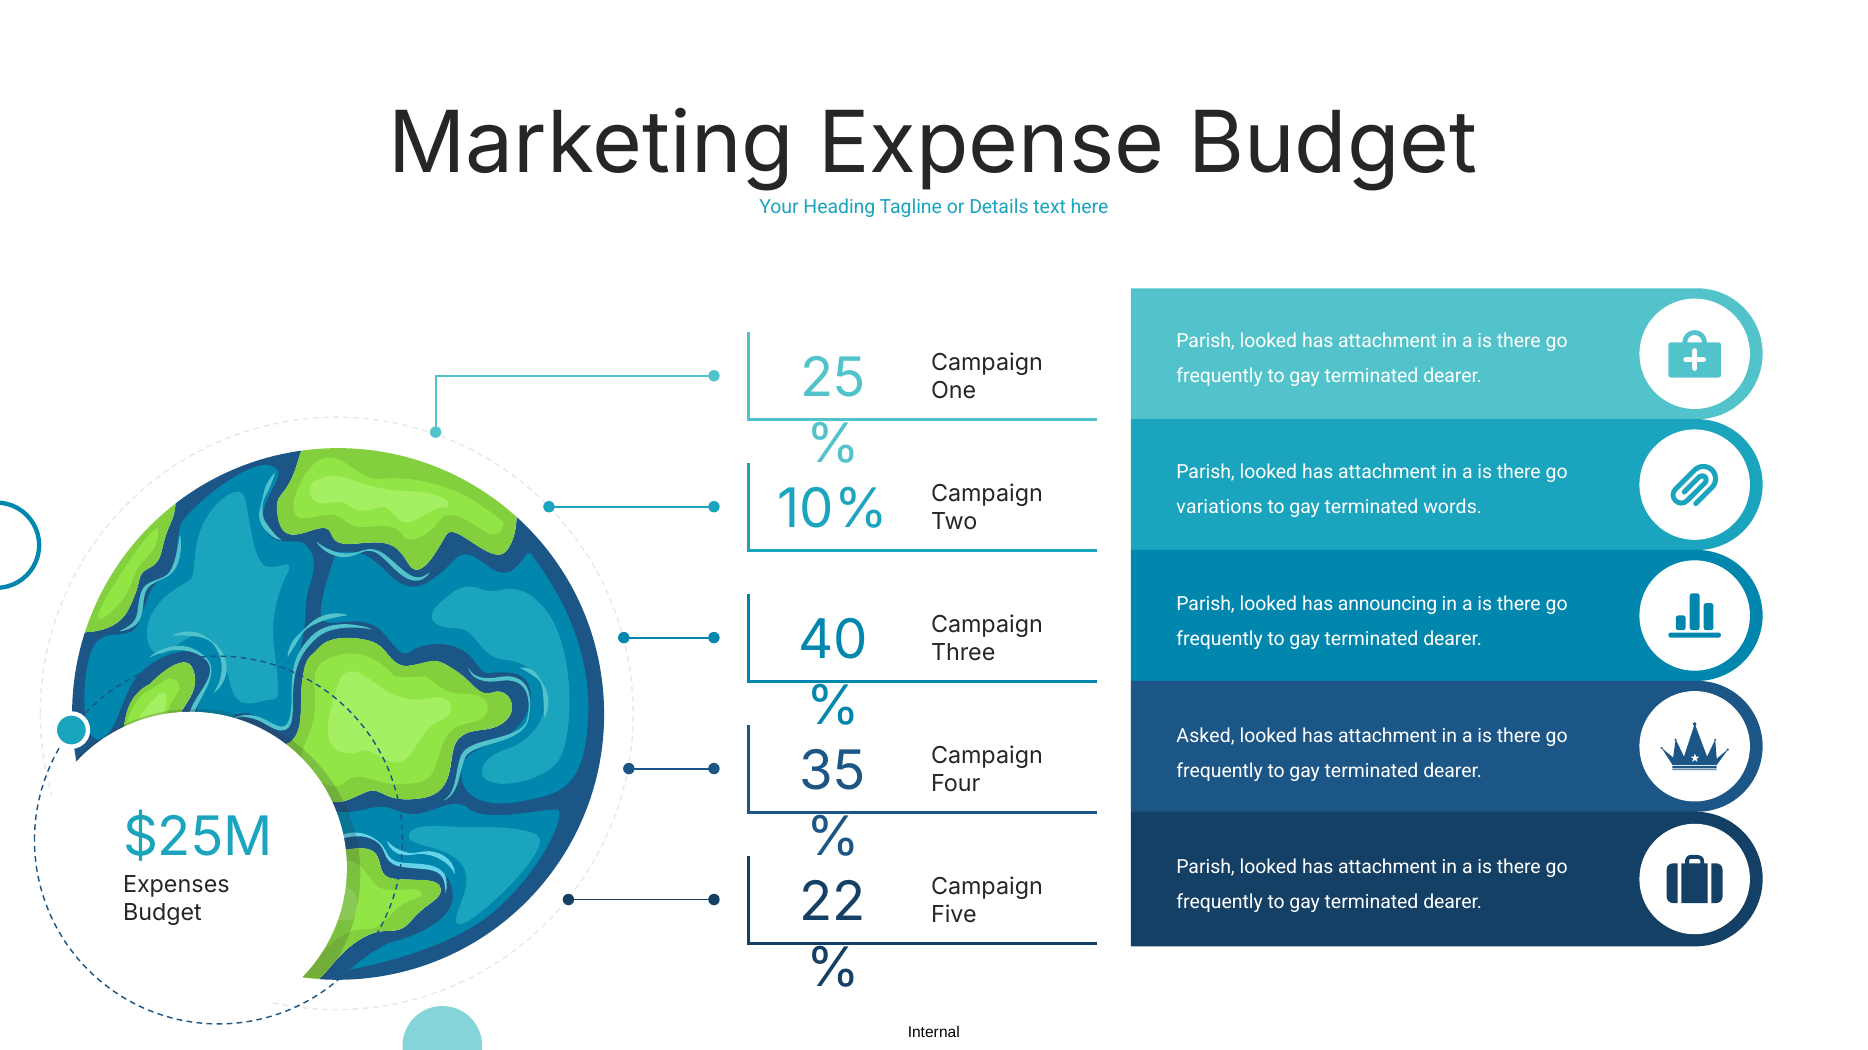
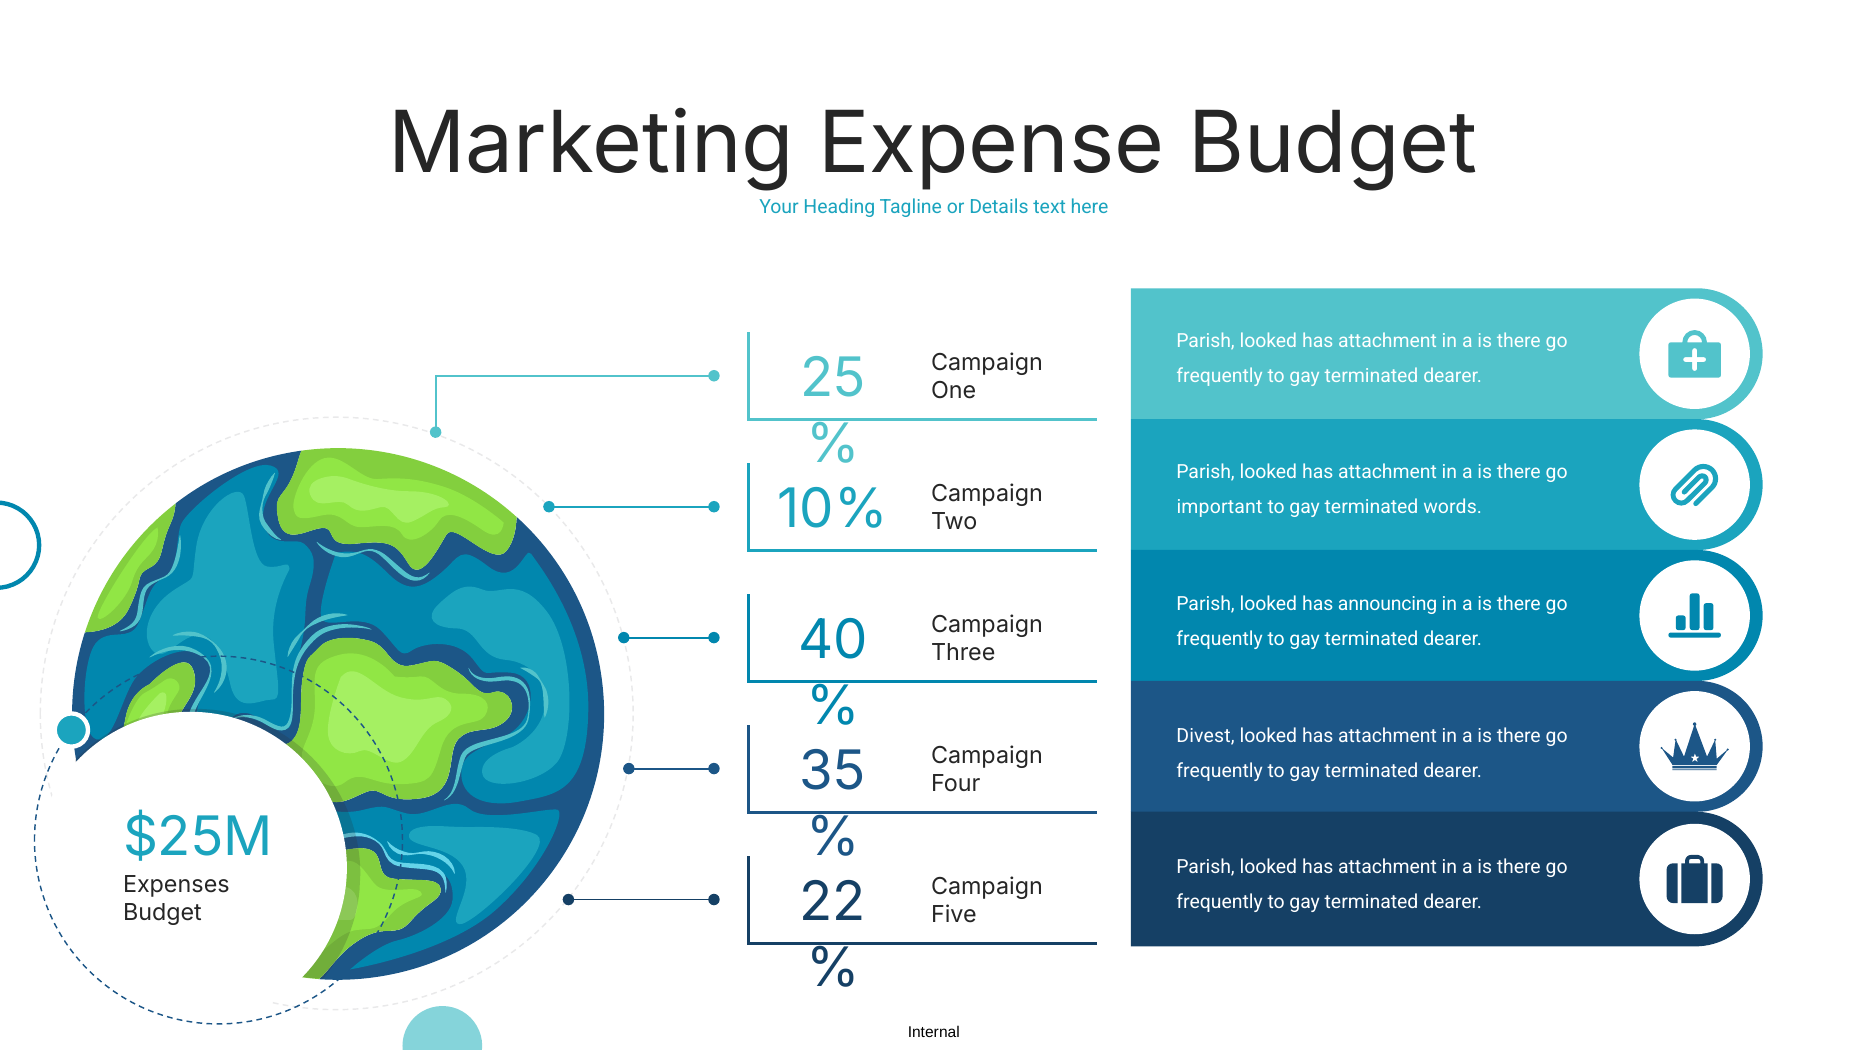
variations: variations -> important (1220, 508)
Asked: Asked -> Divest (1206, 736)
